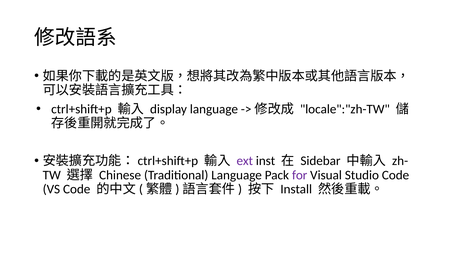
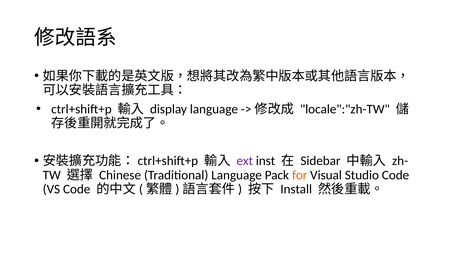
for colour: purple -> orange (300, 175)
